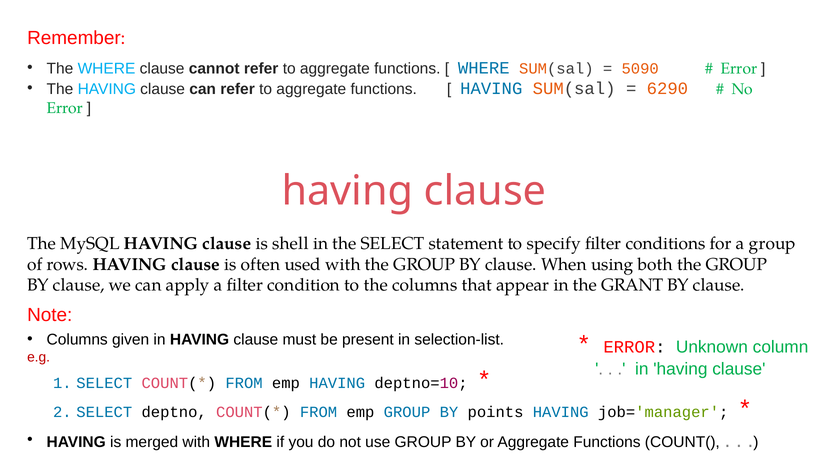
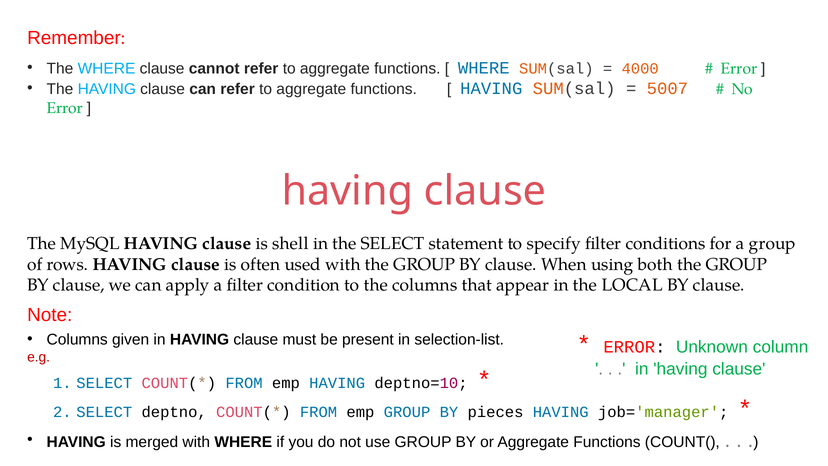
5090: 5090 -> 4000 (640, 68)
6290: 6290 -> 5007 (667, 89)
GRANT: GRANT -> LOCAL (632, 285)
points: points -> pieces (496, 412)
